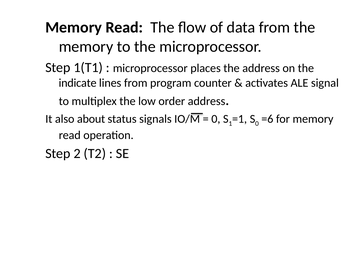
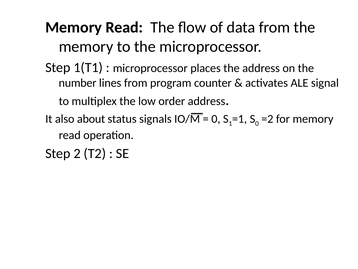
indicate: indicate -> number (78, 83)
=6: =6 -> =2 (267, 119)
